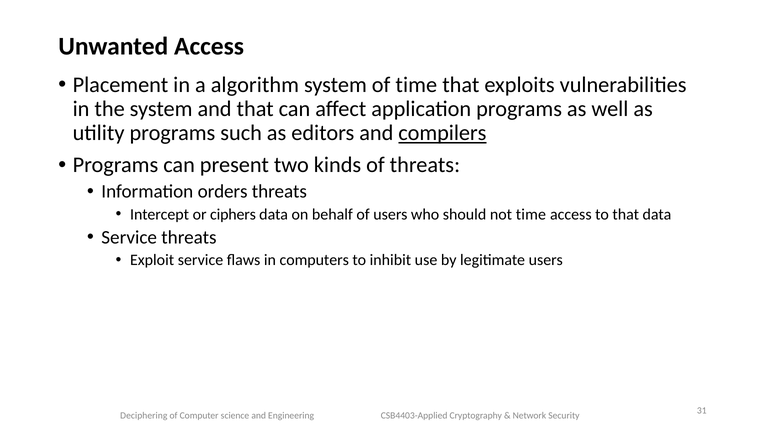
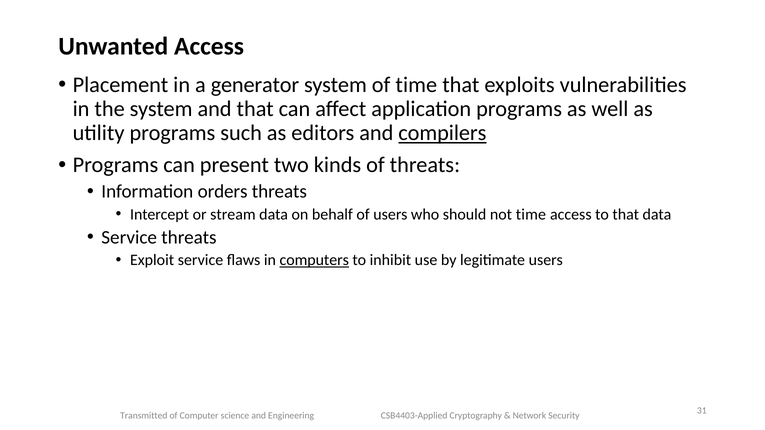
algorithm: algorithm -> generator (255, 85)
ciphers: ciphers -> stream (233, 215)
computers underline: none -> present (314, 260)
Deciphering: Deciphering -> Transmitted (144, 416)
